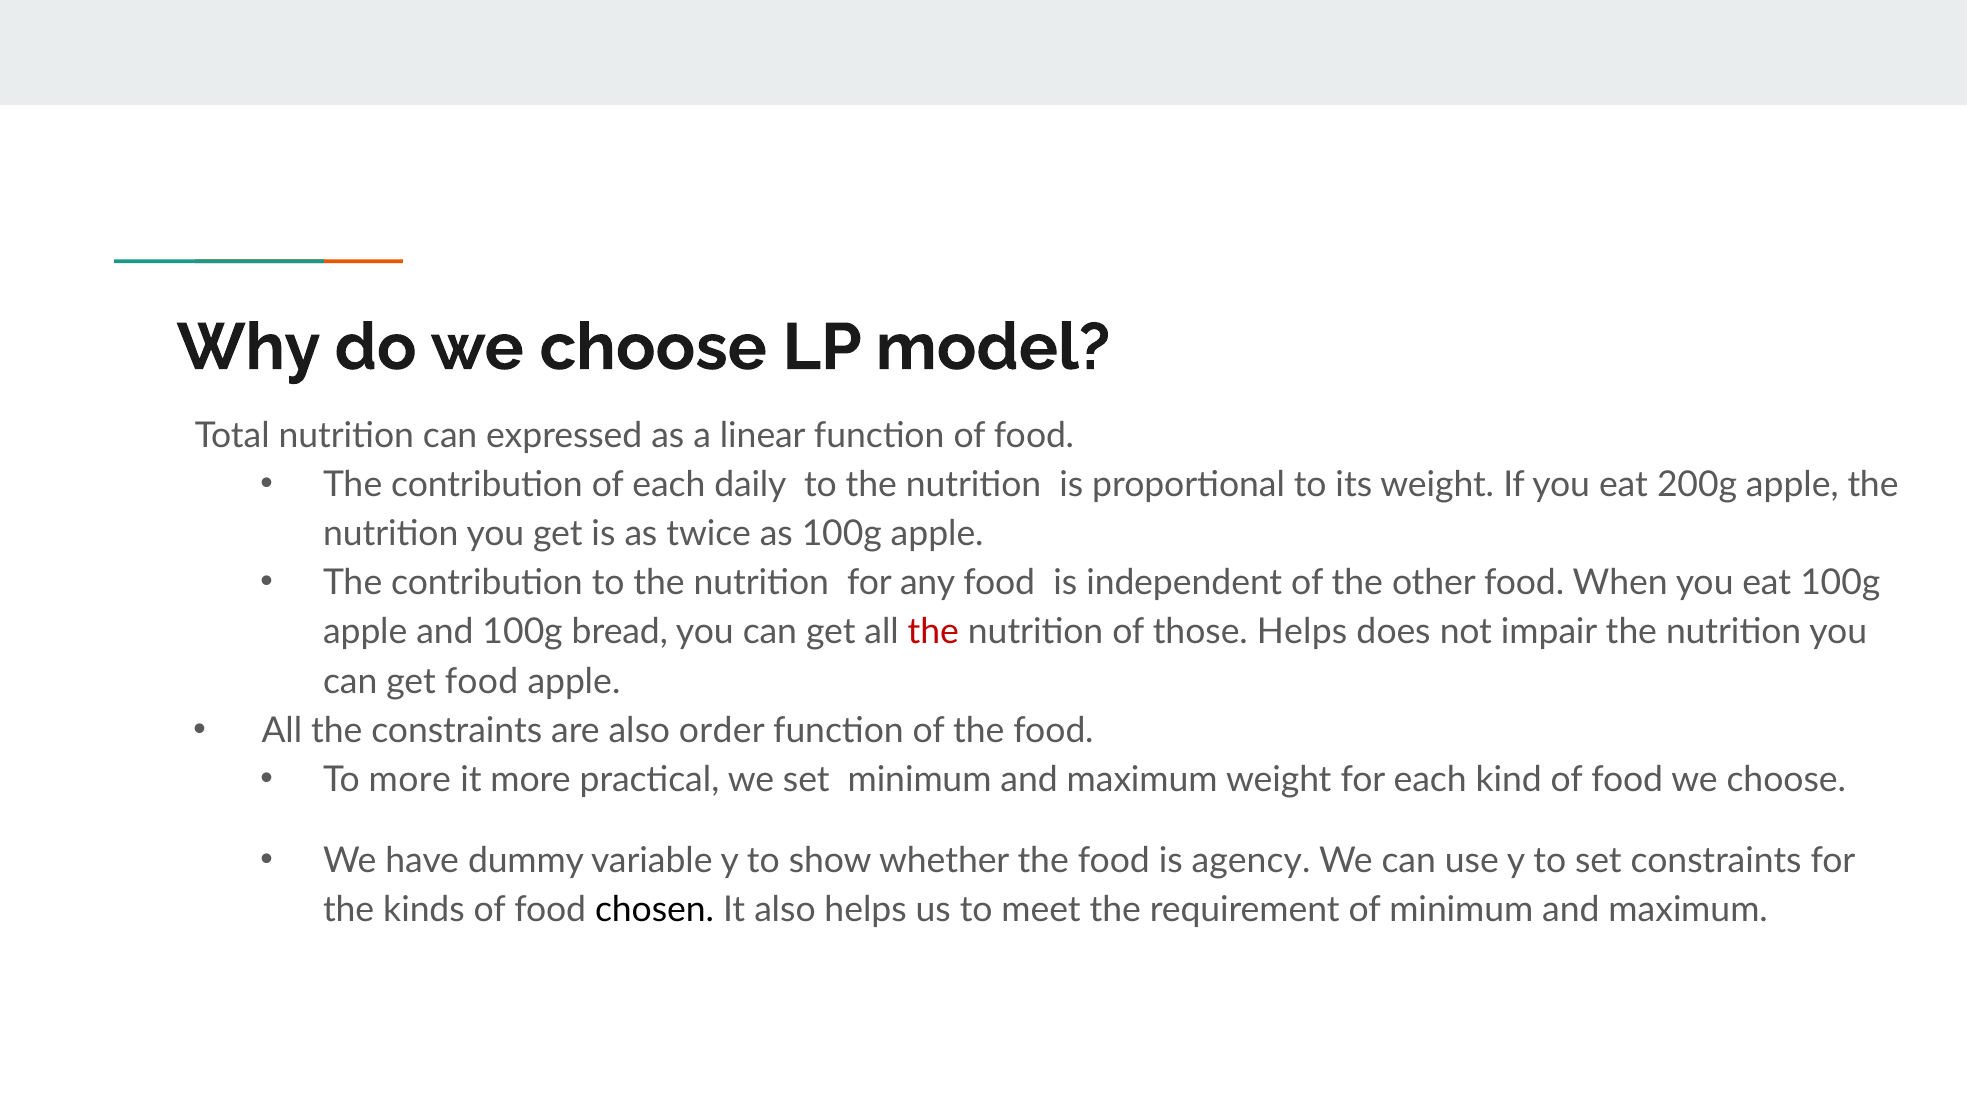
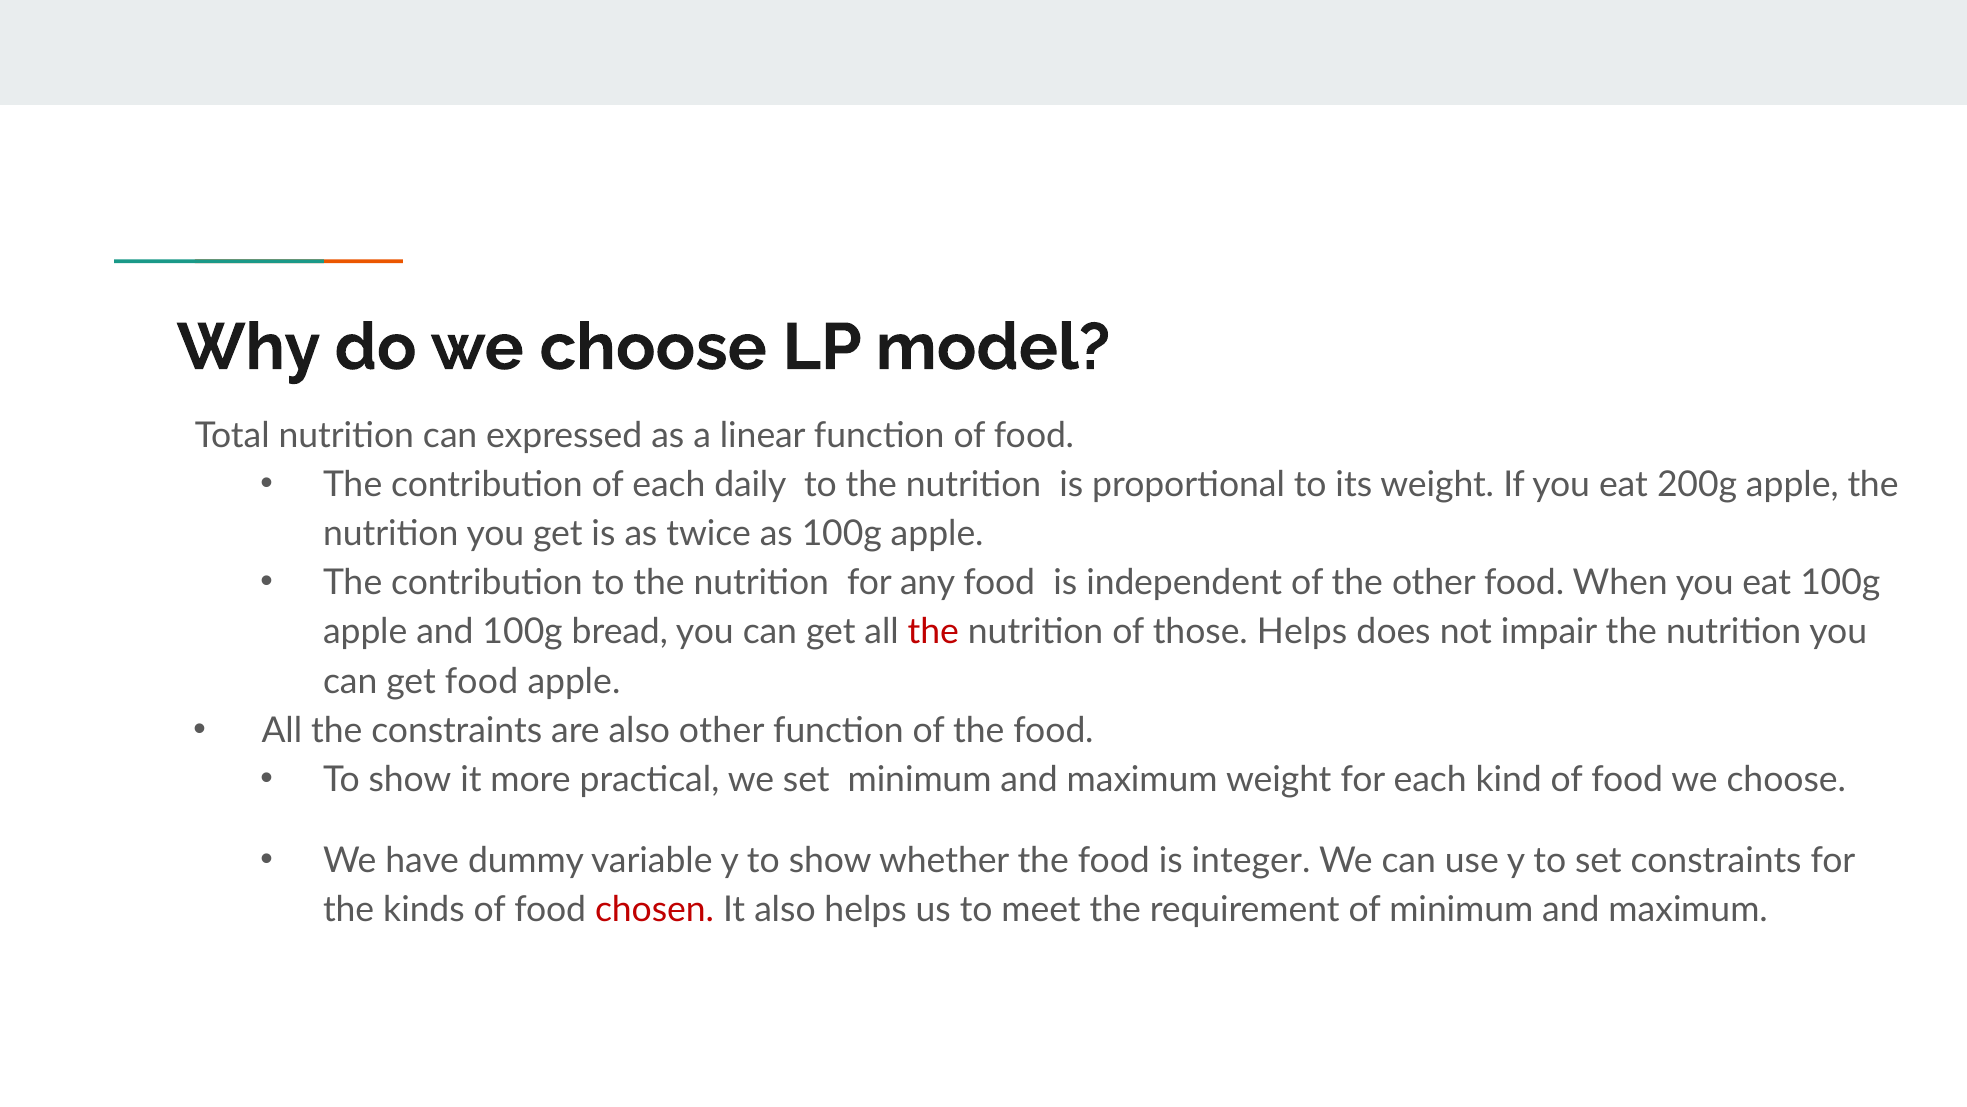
also order: order -> other (722, 730)
more: more -> show (410, 779)
agency: agency -> integer (1251, 861)
chosen colour: black -> red (655, 910)
